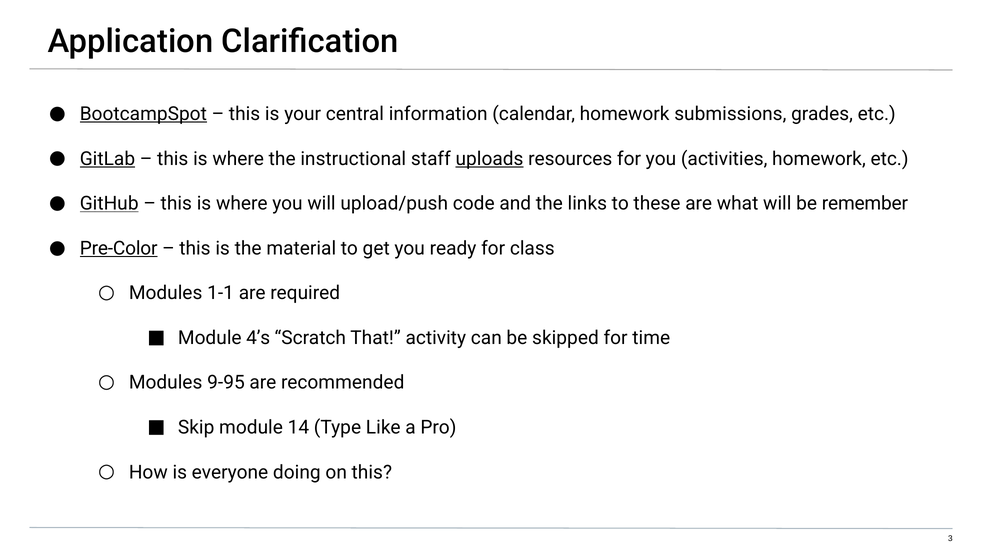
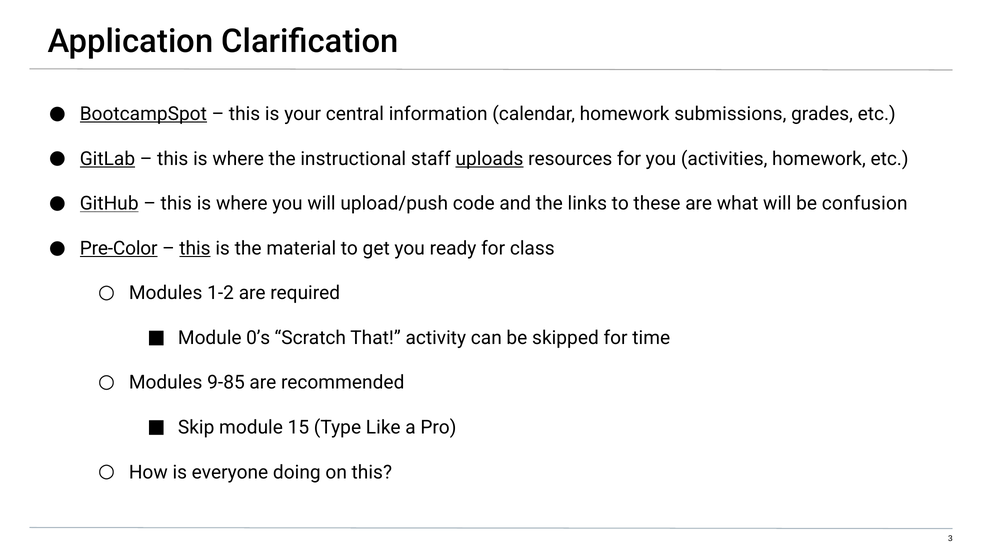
remember: remember -> confusion (865, 203)
this underline: none -> present (195, 248)
1-1: 1-1 -> 1-2 (221, 293)
4’s: 4’s -> 0’s (258, 338)
9-95: 9-95 -> 9-85 (226, 382)
14: 14 -> 15 (298, 427)
